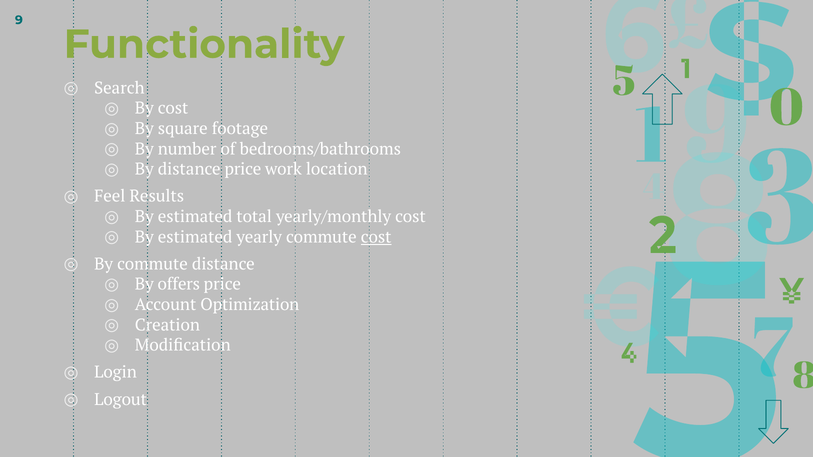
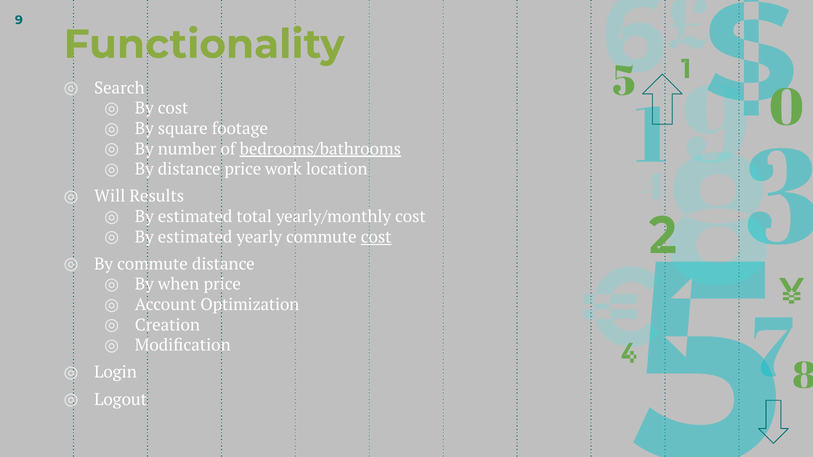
bedrooms/bathrooms underline: none -> present (320, 149)
Feel: Feel -> Will (110, 197)
offers: offers -> when (179, 285)
